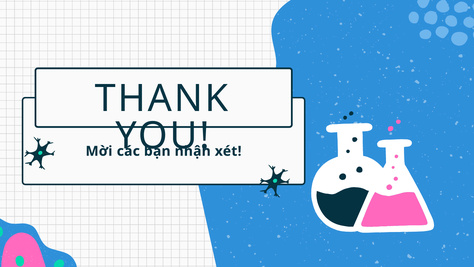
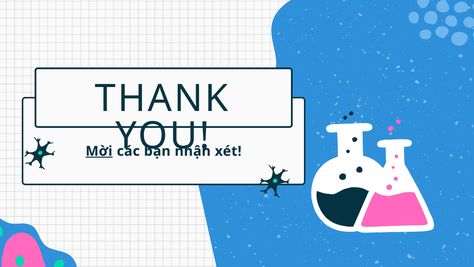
Mời underline: none -> present (99, 151)
